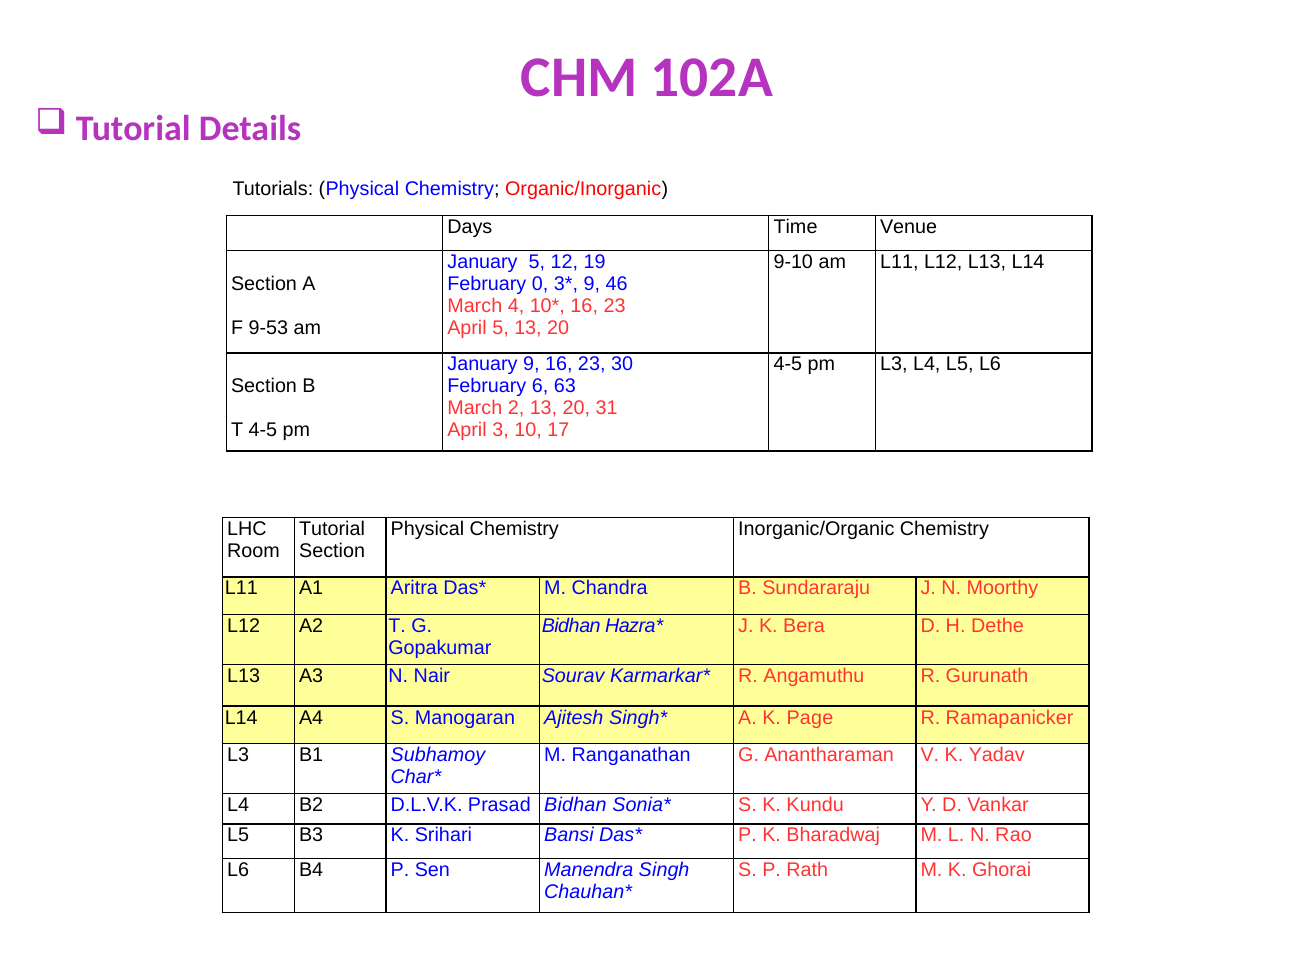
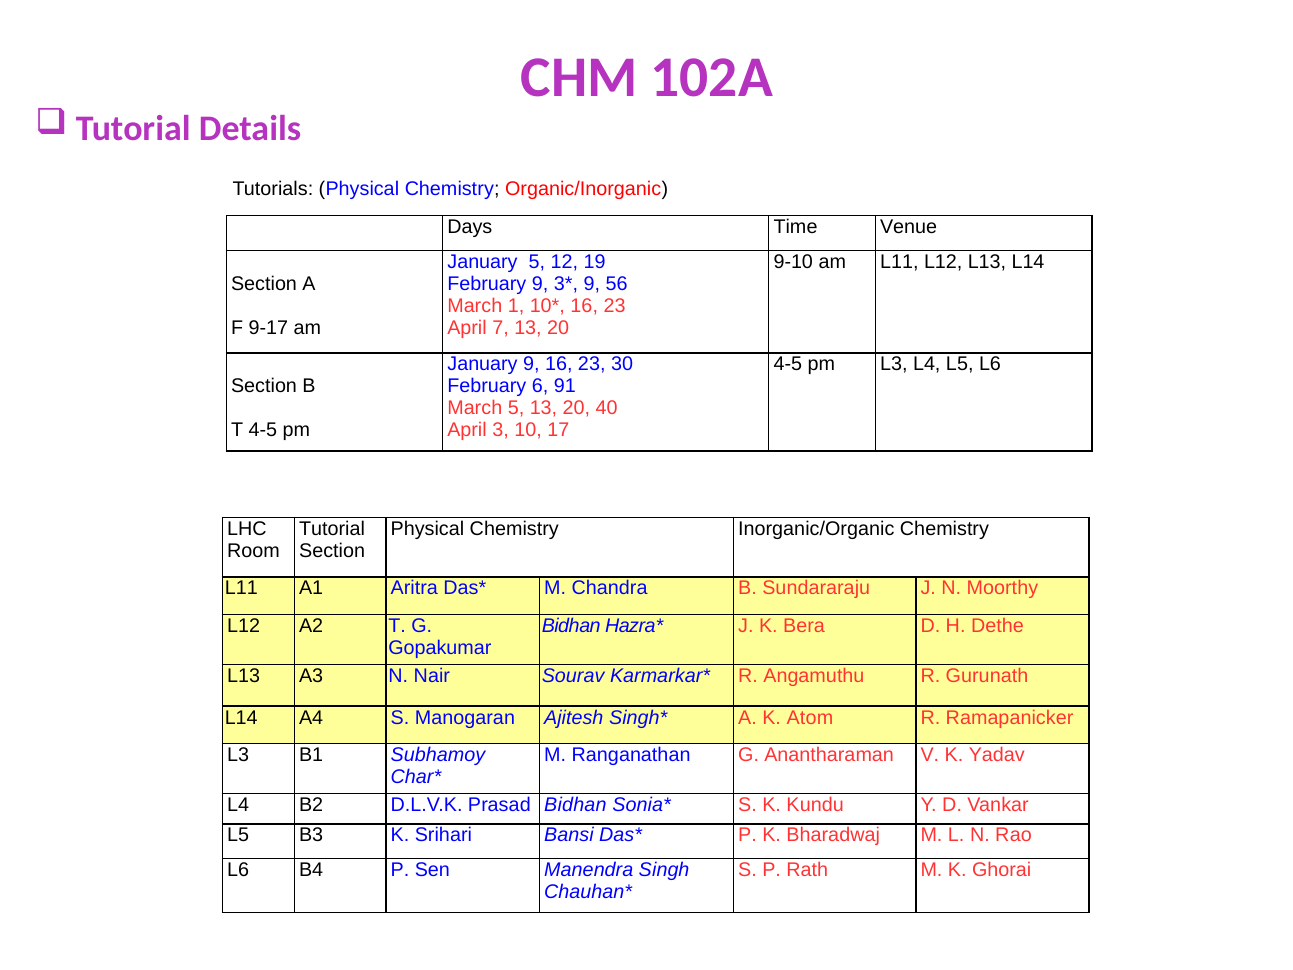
February 0: 0 -> 9 (540, 284)
46: 46 -> 56 (617, 284)
4: 4 -> 1 (516, 306)
9-53: 9-53 -> 9-17 (268, 328)
April 5: 5 -> 7 (501, 328)
63: 63 -> 91 (565, 386)
March 2: 2 -> 5 (516, 408)
31: 31 -> 40 (607, 408)
Page: Page -> Atom (810, 717)
